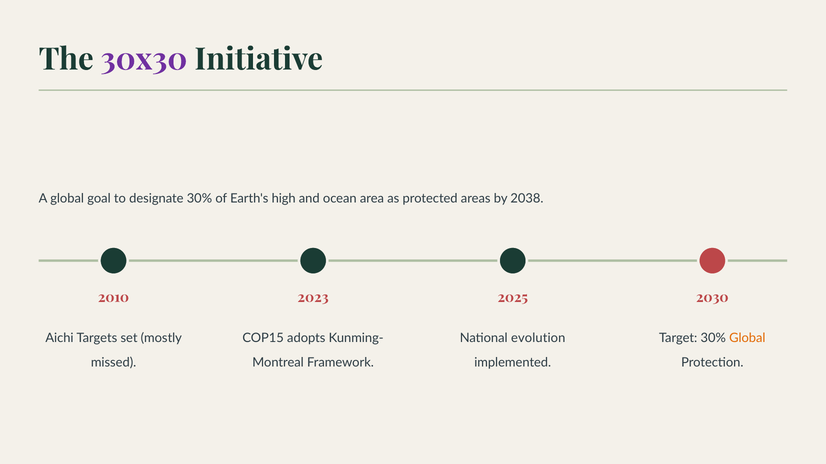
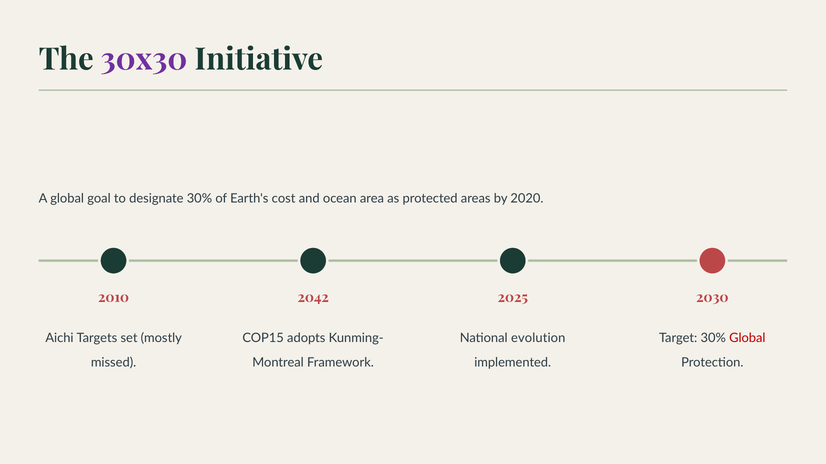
high: high -> cost (284, 199)
2038: 2038 -> 2020 (527, 199)
2023: 2023 -> 2042 (313, 298)
Global colour: orange -> red (747, 338)
